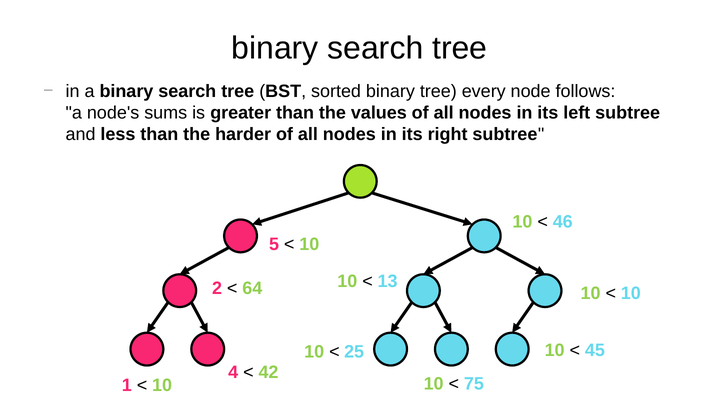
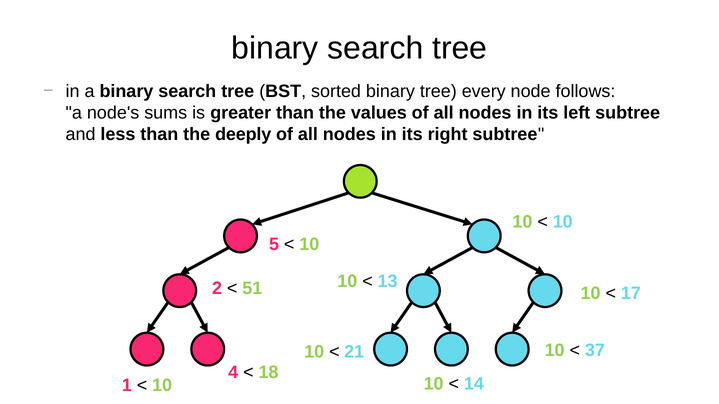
harder: harder -> deeply (243, 135)
46: 46 -> 10 (563, 222)
64: 64 -> 51 (252, 288)
10: 10 -> 17 (631, 294)
45: 45 -> 37 (595, 351)
25: 25 -> 21 (354, 352)
42: 42 -> 18 (269, 373)
75: 75 -> 14 (474, 384)
